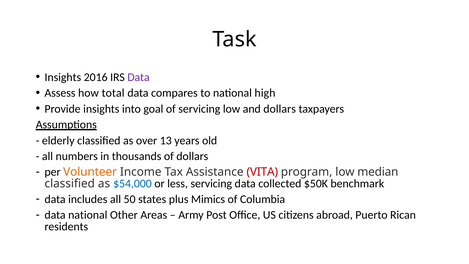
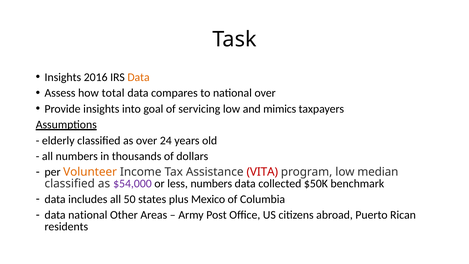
Data colour: purple -> orange (139, 77)
national high: high -> over (265, 93)
and dollars: dollars -> mimics (280, 109)
13: 13 -> 24 (166, 140)
$54,000 colour: blue -> purple (132, 183)
less servicing: servicing -> numbers (211, 183)
Mimics: Mimics -> Mexico (208, 199)
